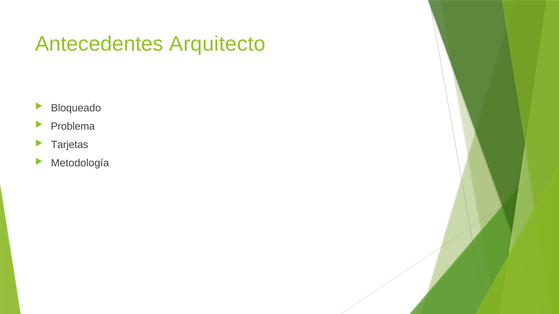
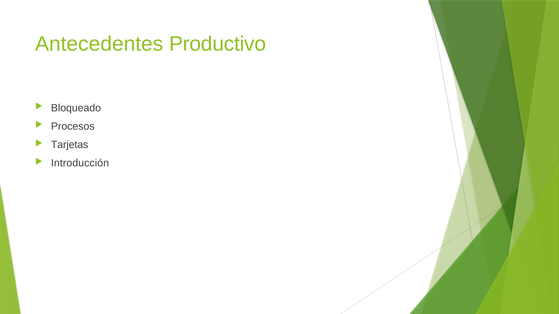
Arquitecto: Arquitecto -> Productivo (218, 44)
Problema: Problema -> Procesos (73, 127)
Metodología: Metodología -> Introducción (80, 163)
